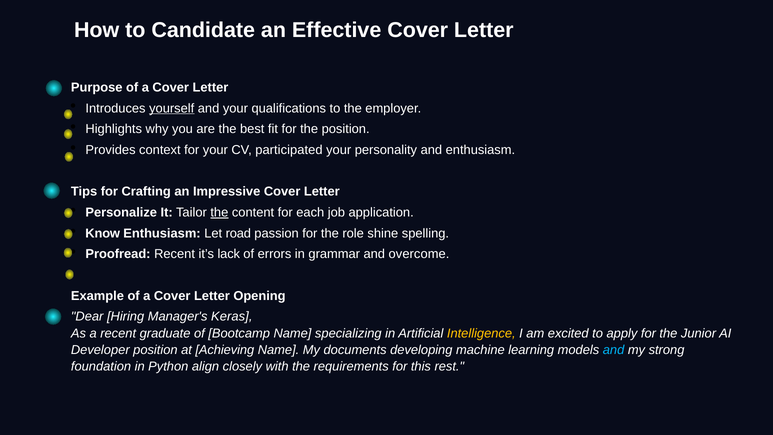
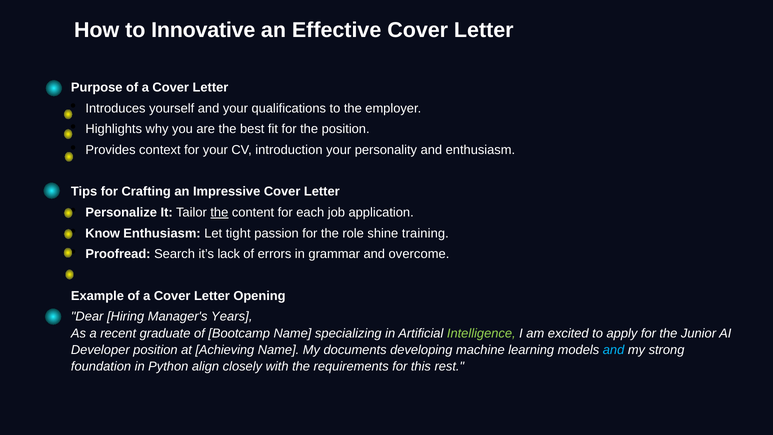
Candidate: Candidate -> Innovative (203, 30)
yourself underline: present -> none (172, 108)
participated: participated -> introduction (289, 150)
road: road -> tight (238, 233)
spelling: spelling -> training (425, 233)
Proofread Recent: Recent -> Search (175, 254)
Keras: Keras -> Years (232, 317)
Intelligence colour: yellow -> light green (481, 333)
